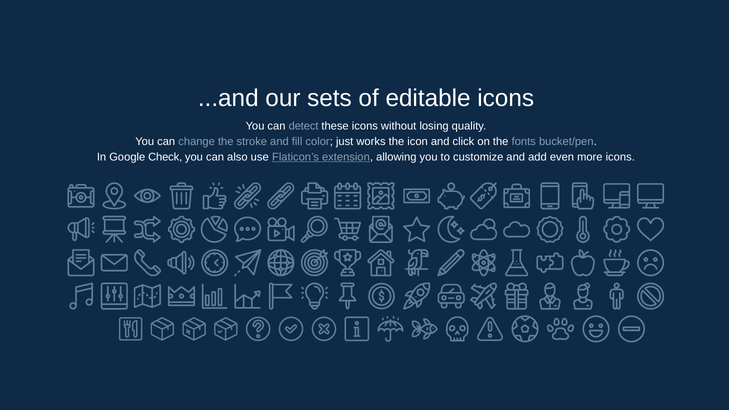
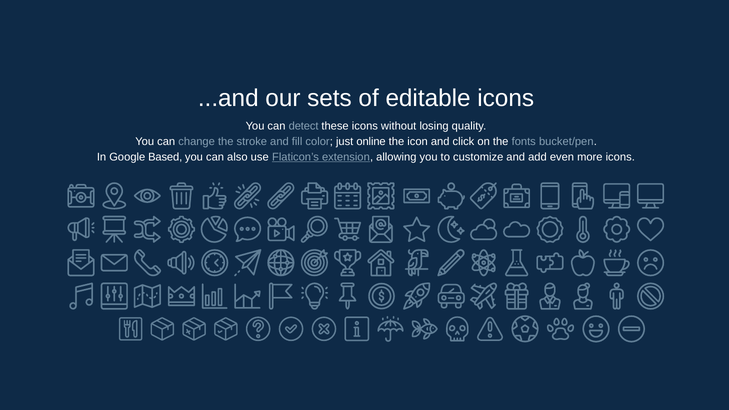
works: works -> online (371, 142)
Check: Check -> Based (165, 157)
